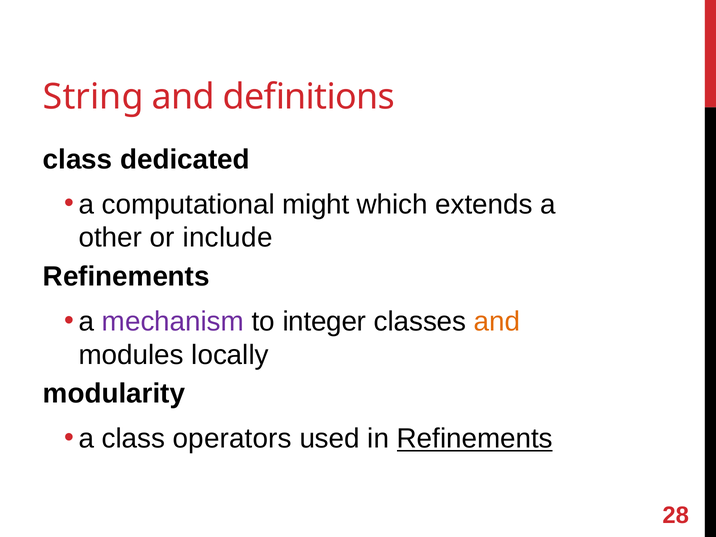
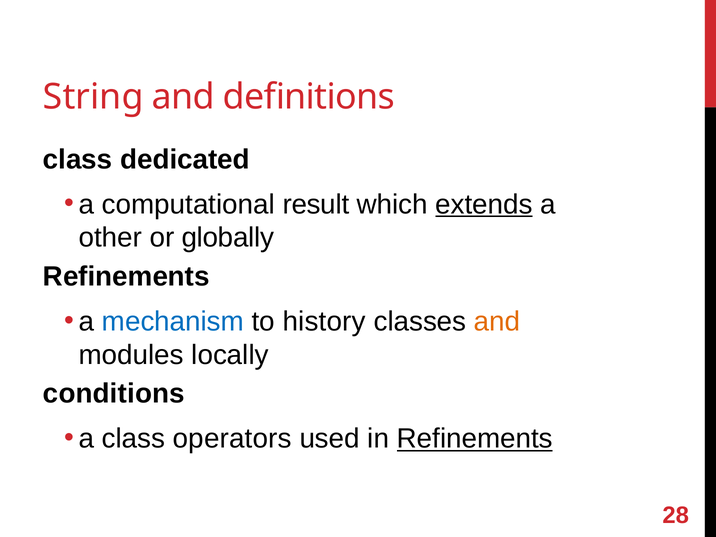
might: might -> result (316, 204)
extends underline: none -> present (484, 204)
include: include -> globally (228, 238)
mechanism colour: purple -> blue (173, 321)
integer: integer -> history (324, 321)
modularity: modularity -> conditions (114, 394)
